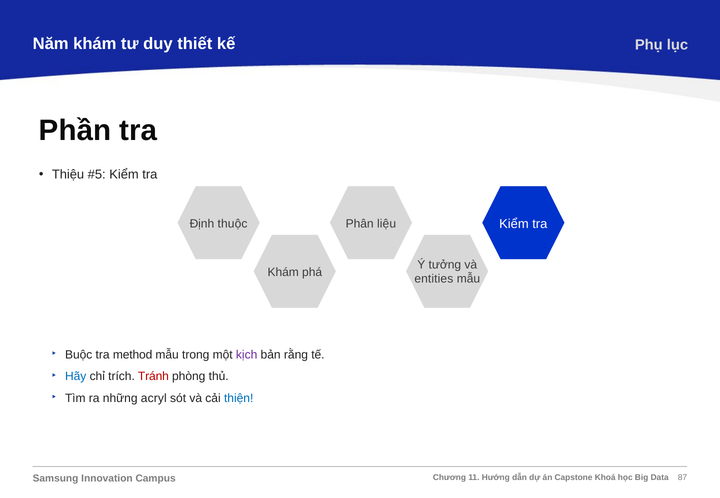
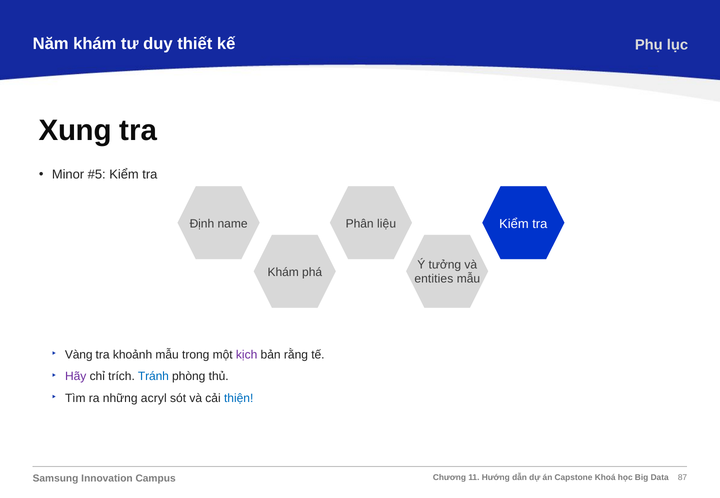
Phần: Phần -> Xung (75, 131)
Thiệu: Thiệu -> Minor (68, 175)
thuộc: thuộc -> name (233, 224)
Buộc: Buộc -> Vàng (79, 355)
method: method -> khoảnh (133, 355)
Hãy colour: blue -> purple (76, 377)
Tránh colour: red -> blue (153, 377)
